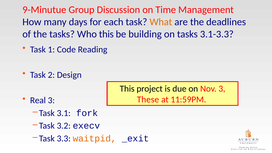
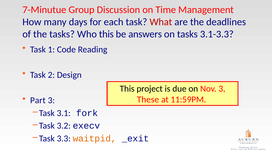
9-Minutue: 9-Minutue -> 7-Minutue (44, 10)
What colour: orange -> red (161, 22)
building: building -> answers (145, 34)
Real: Real -> Part (38, 100)
